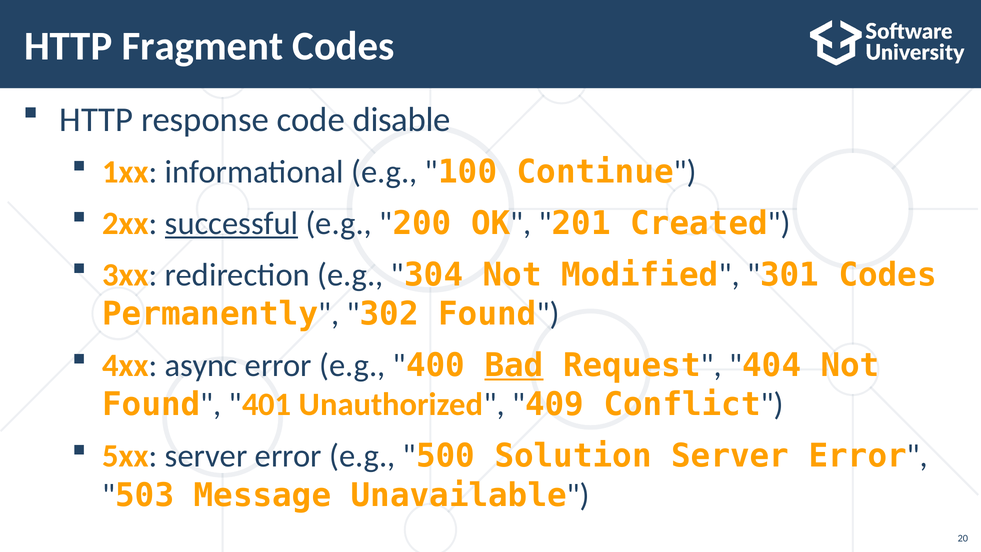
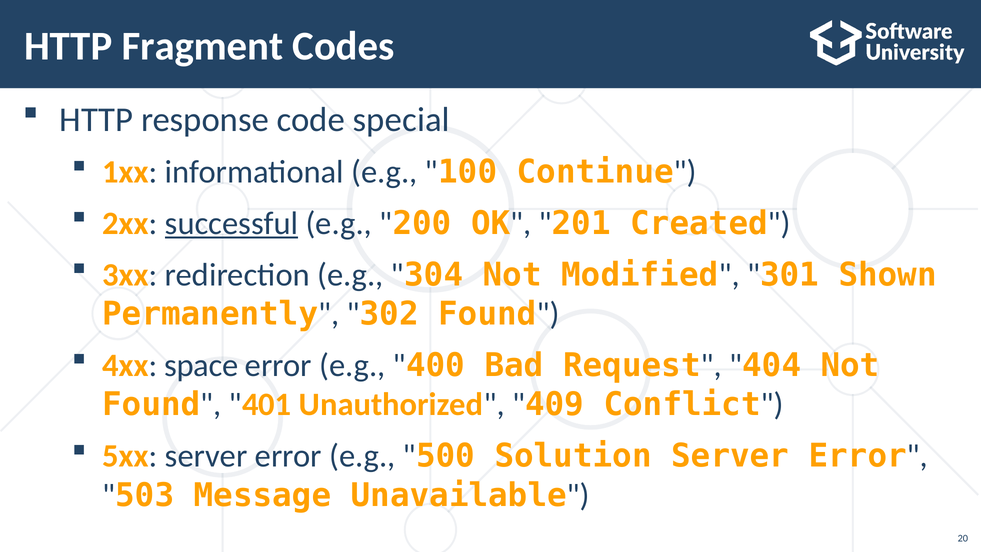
disable: disable -> special (401, 120)
301 Codes: Codes -> Shown (888, 275)
async: async -> space (201, 365)
Bad underline: present -> none (514, 365)
